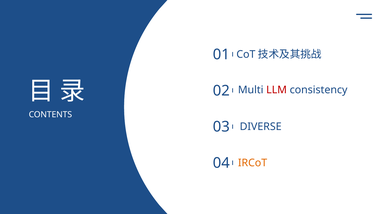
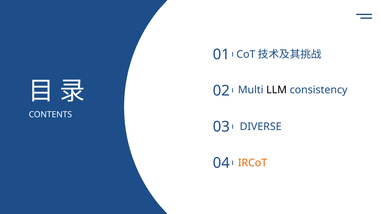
LLM colour: red -> black (277, 90)
